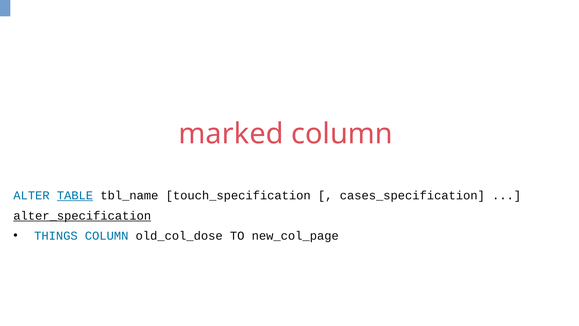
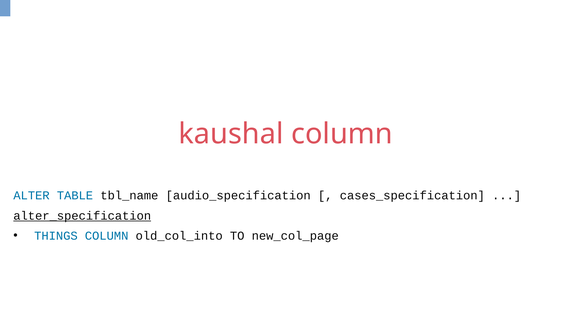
marked: marked -> kaushal (231, 134)
TABLE underline: present -> none (75, 195)
touch_specification: touch_specification -> audio_specification (238, 195)
old_col_dose: old_col_dose -> old_col_into (179, 236)
